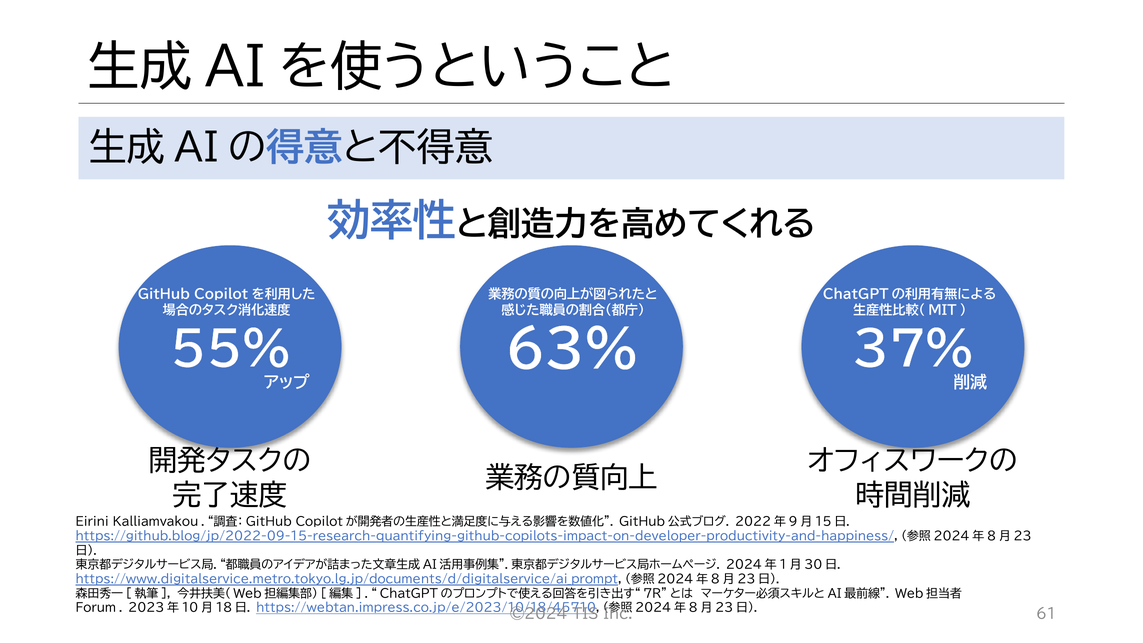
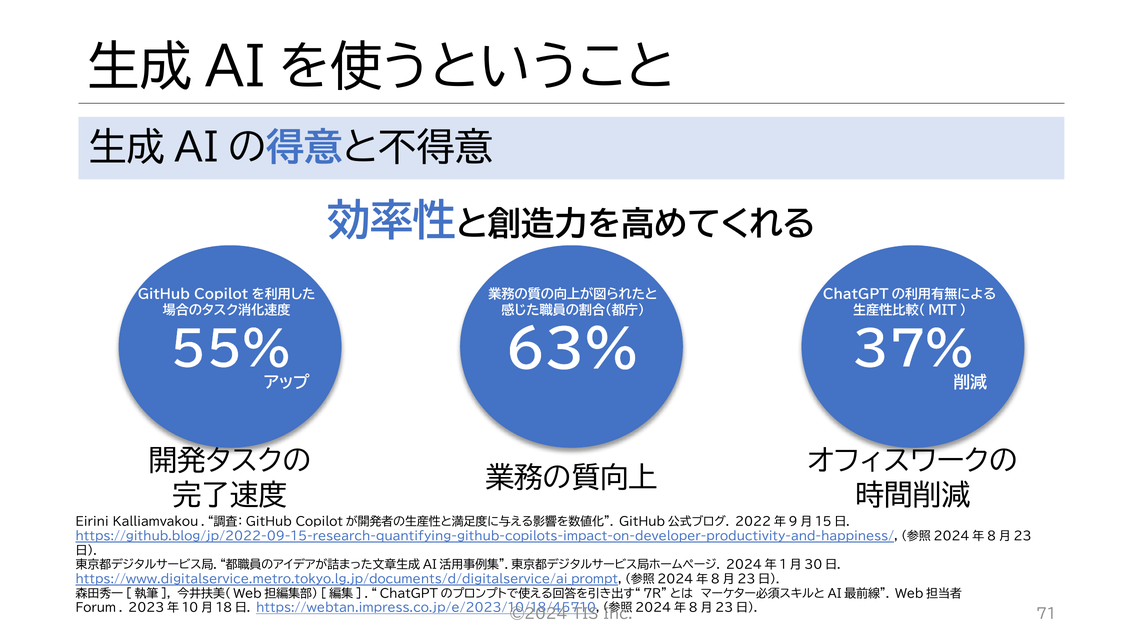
61: 61 -> 71 (1046, 614)
